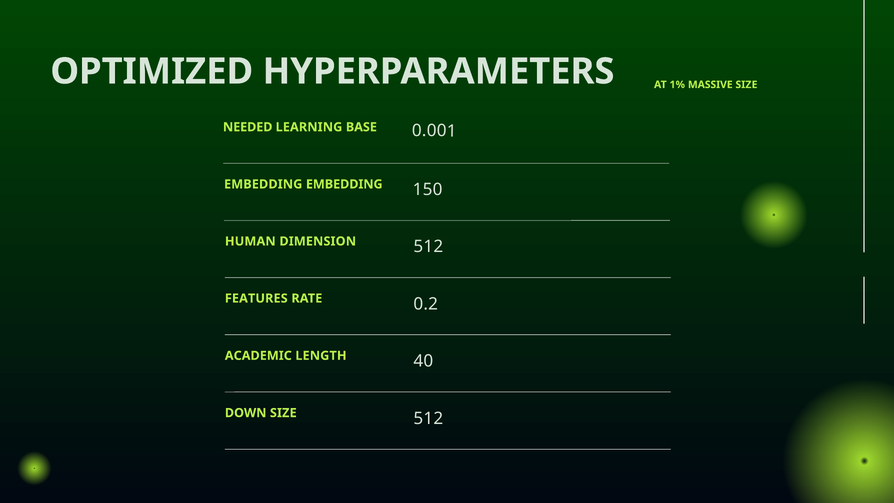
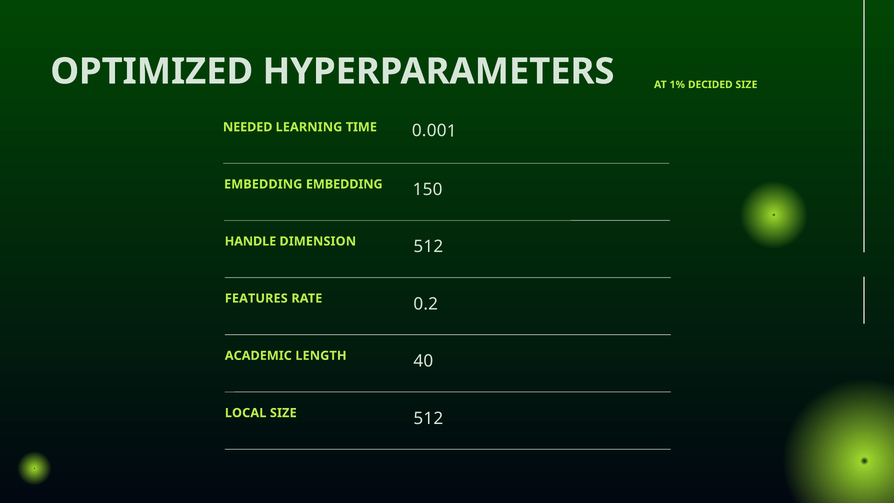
MASSIVE: MASSIVE -> DECIDED (710, 85)
BASE: BASE -> TIME (361, 127)
HUMAN: HUMAN -> HANDLE (250, 241)
DOWN: DOWN -> LOCAL (246, 413)
